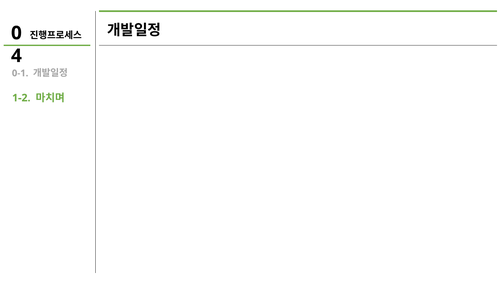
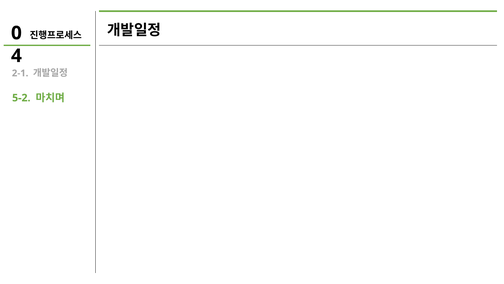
0-1: 0-1 -> 2-1 (20, 73)
1-2: 1-2 -> 5-2 (21, 98)
